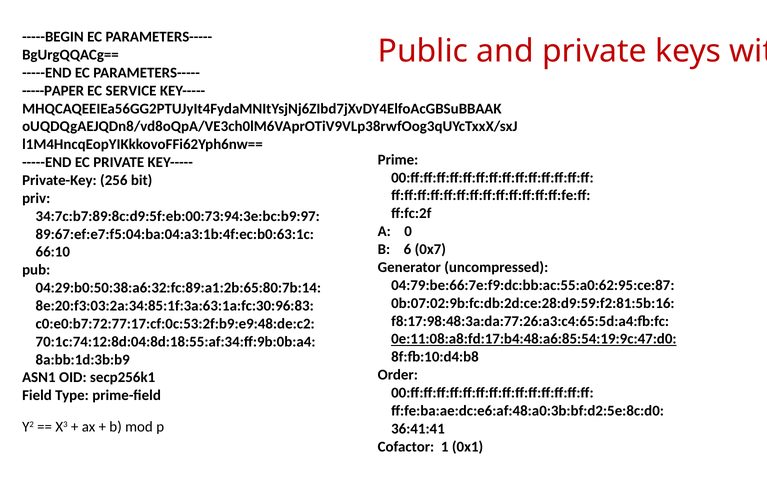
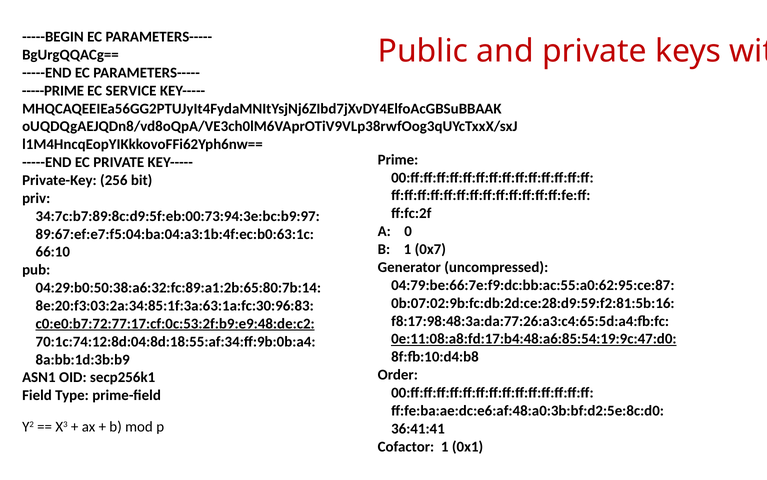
-----PAPER: -----PAPER -> -----PRIME (53, 91)
B 6: 6 -> 1 (407, 249)
c0:e0:b7:72:77:17:cf:0c:53:2f:b9:e9:48:de:c2 underline: none -> present (175, 323)
